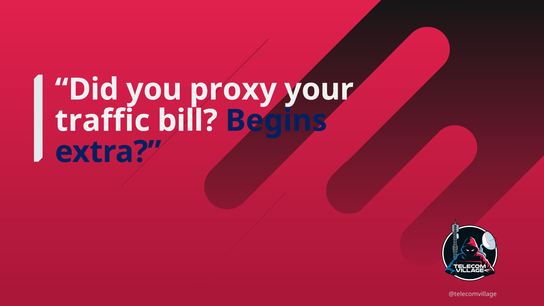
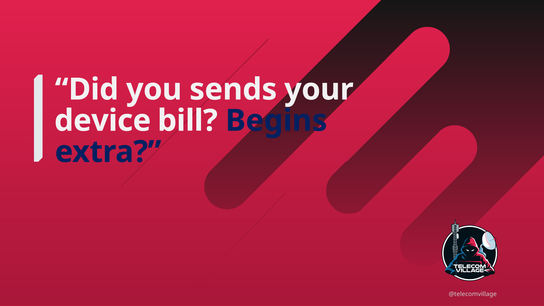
proxy: proxy -> sends (233, 89)
traffic: traffic -> device (103, 121)
